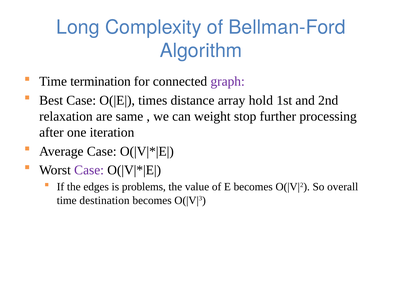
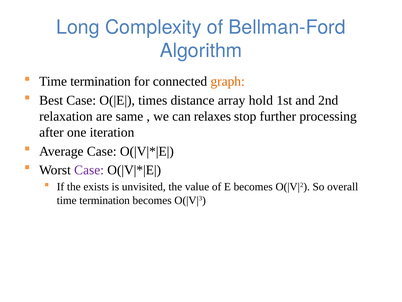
graph colour: purple -> orange (228, 81)
weight: weight -> relaxes (212, 116)
edges: edges -> exists (96, 187)
problems: problems -> unvisited (144, 187)
destination: destination -> termination (105, 200)
